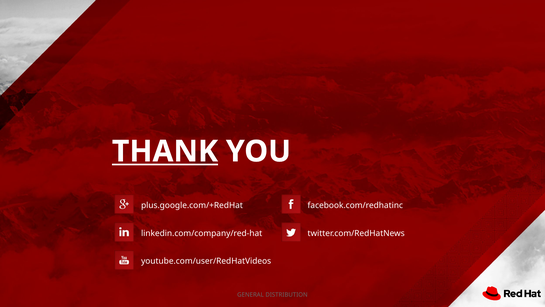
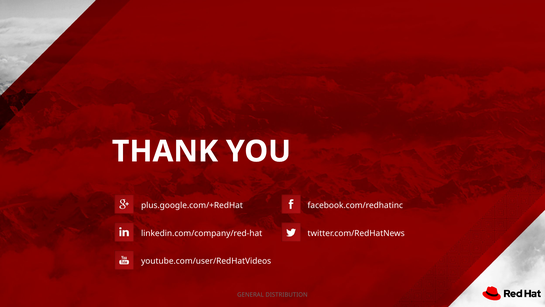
THANK underline: present -> none (165, 151)
